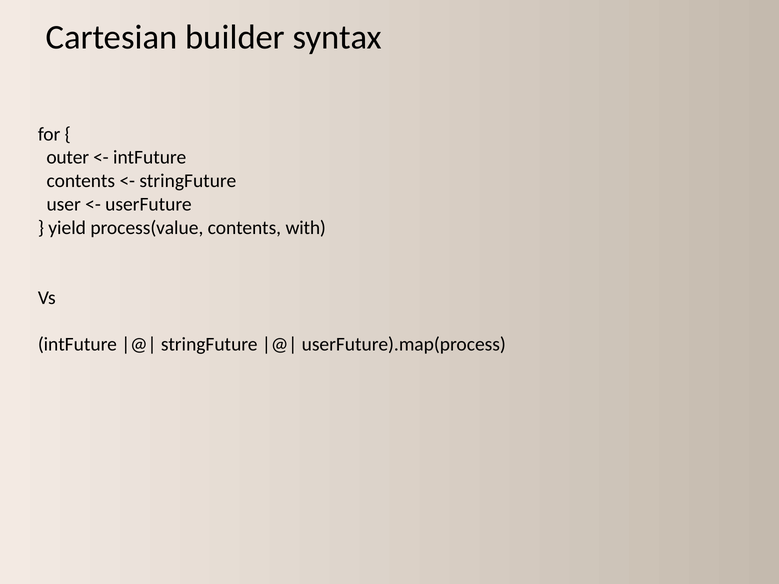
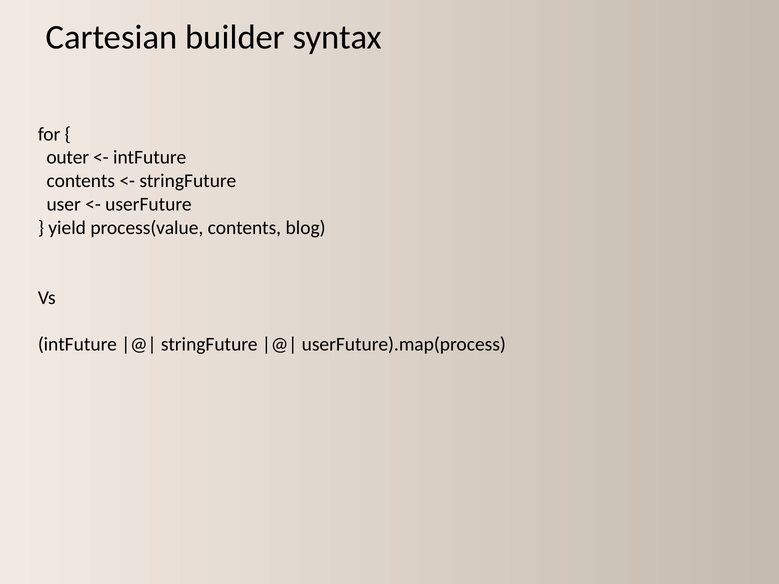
with: with -> blog (306, 228)
